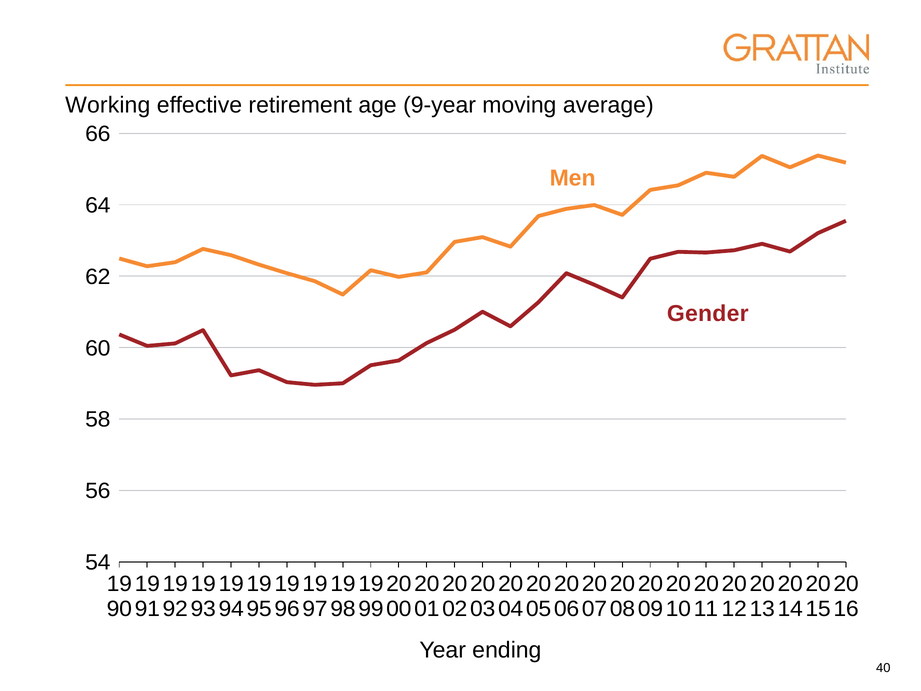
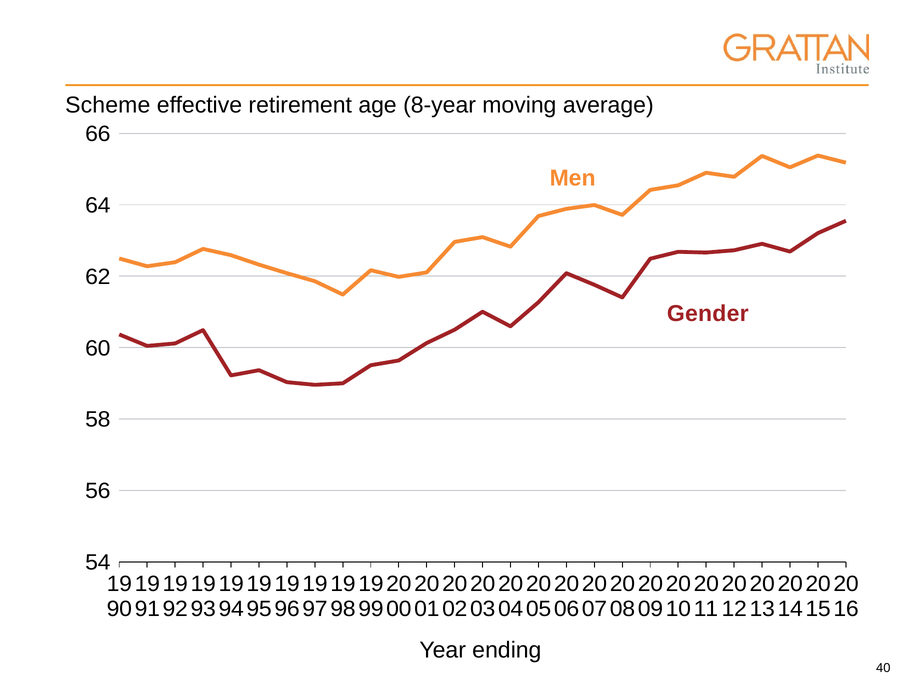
Working: Working -> Scheme (108, 105)
9-year: 9-year -> 8-year (440, 105)
